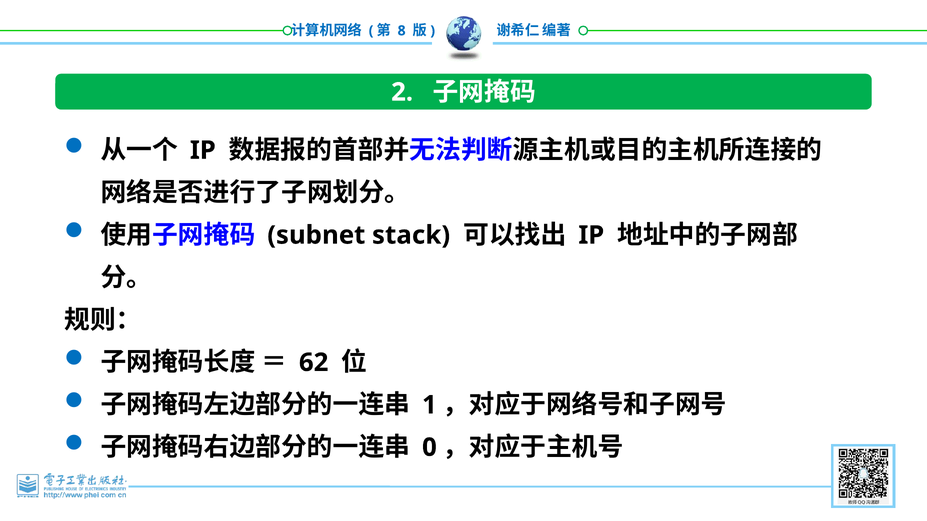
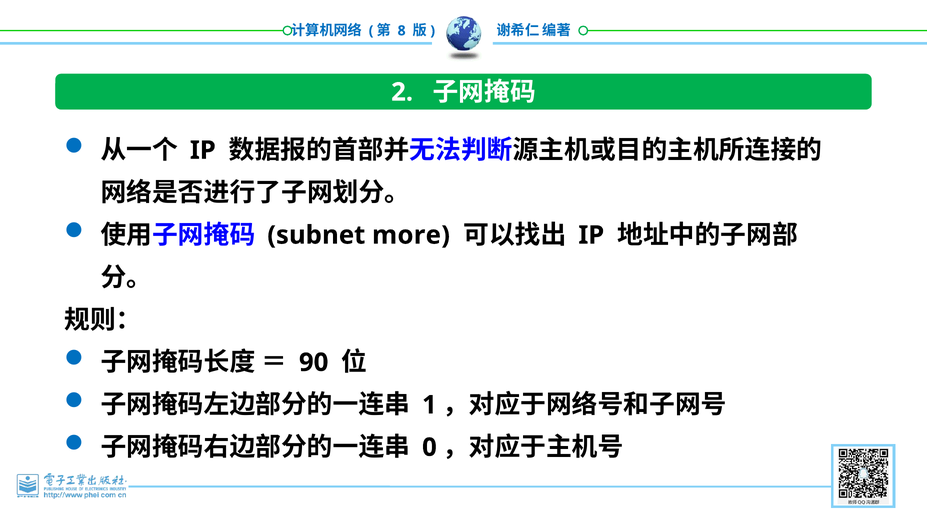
stack: stack -> more (411, 235)
62: 62 -> 90 (314, 363)
